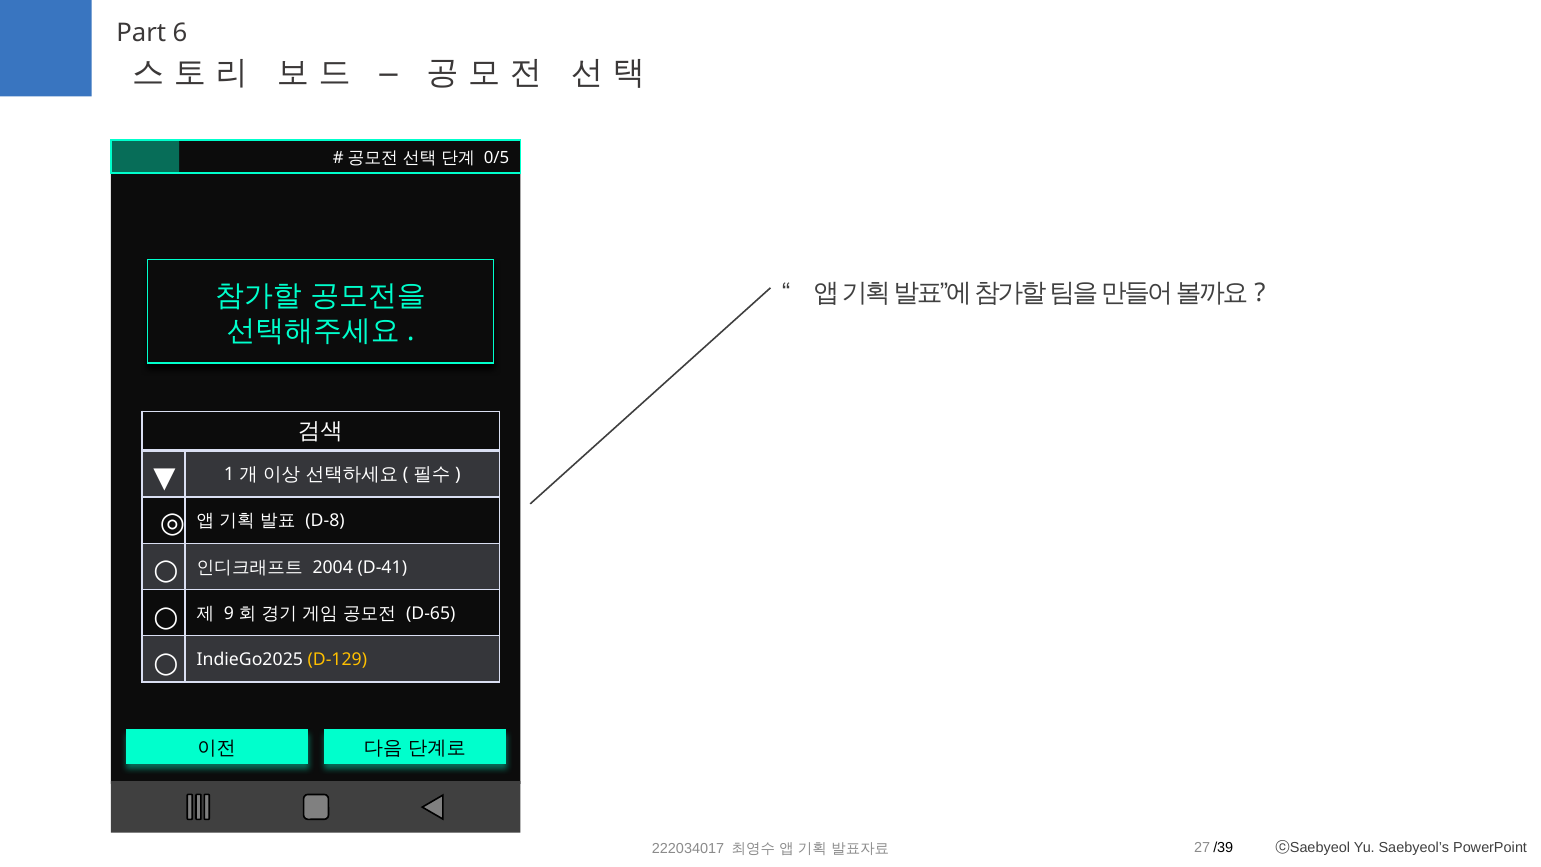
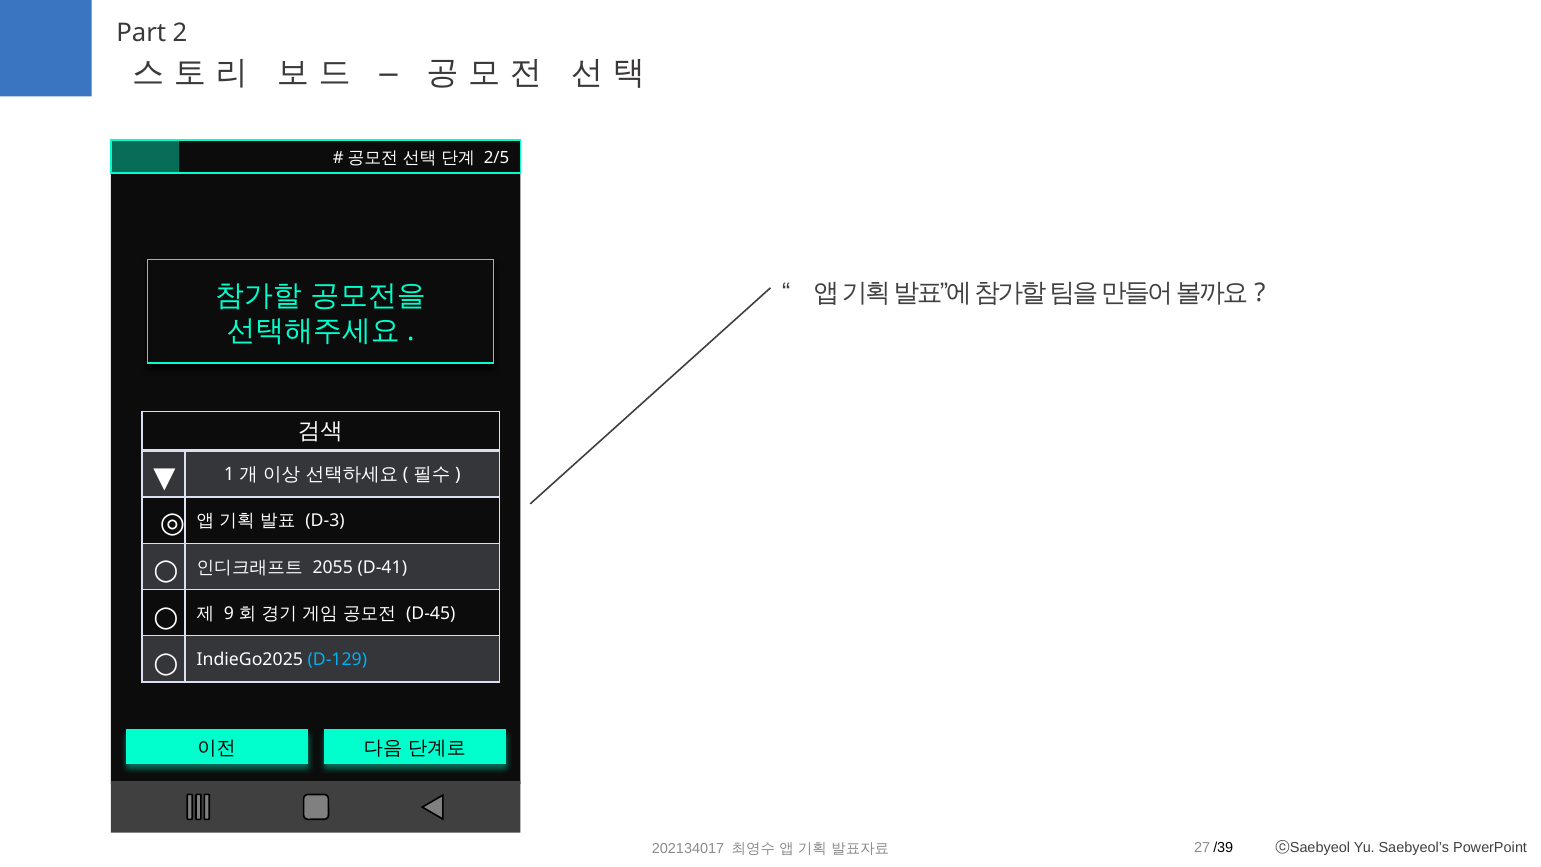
6: 6 -> 2 (180, 33)
0/5: 0/5 -> 2/5 (497, 158)
D-8: D-8 -> D-3 (325, 521)
2004: 2004 -> 2055 (333, 567)
D-65: D-65 -> D-45 (431, 614)
D-129 colour: yellow -> light blue (337, 660)
222034017: 222034017 -> 202134017 (688, 848)
